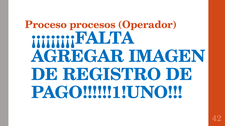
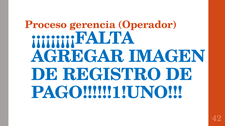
procesos: procesos -> gerencia (93, 25)
